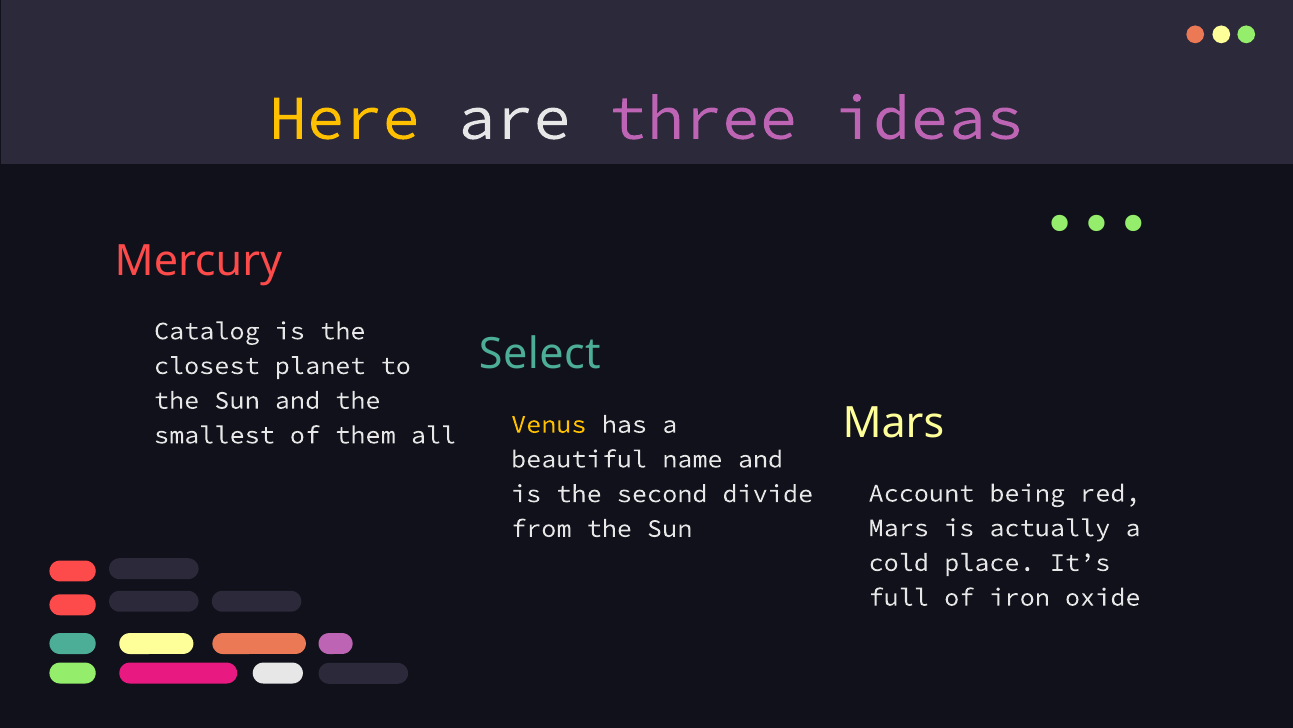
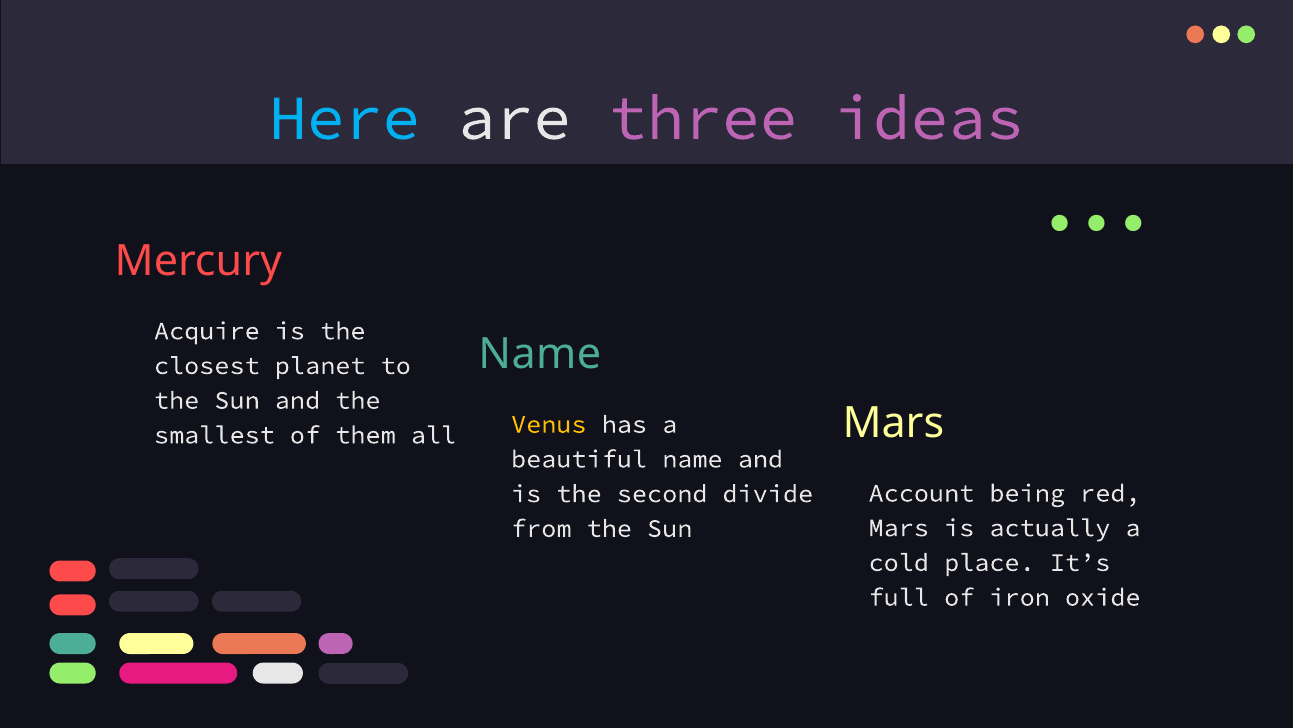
Here colour: yellow -> light blue (344, 118)
Catalog: Catalog -> Acquire (207, 331)
Select: Select -> Name (540, 354)
